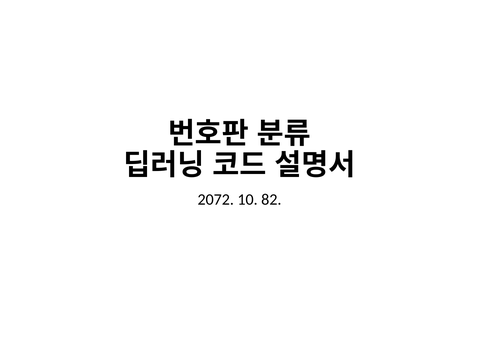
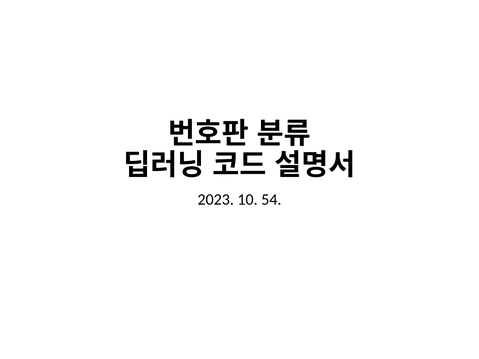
2072: 2072 -> 2023 (216, 200)
82: 82 -> 54 (271, 200)
